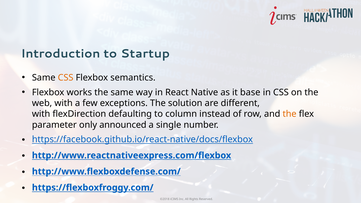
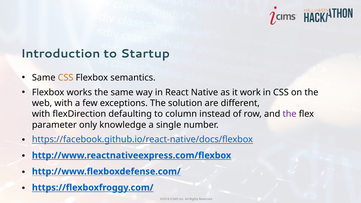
base: base -> work (250, 92)
the colour: orange -> purple (290, 114)
announced: announced -> knowledge (123, 125)
